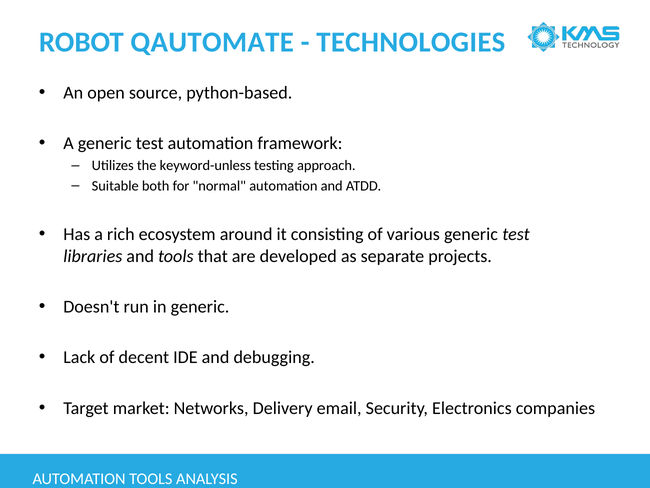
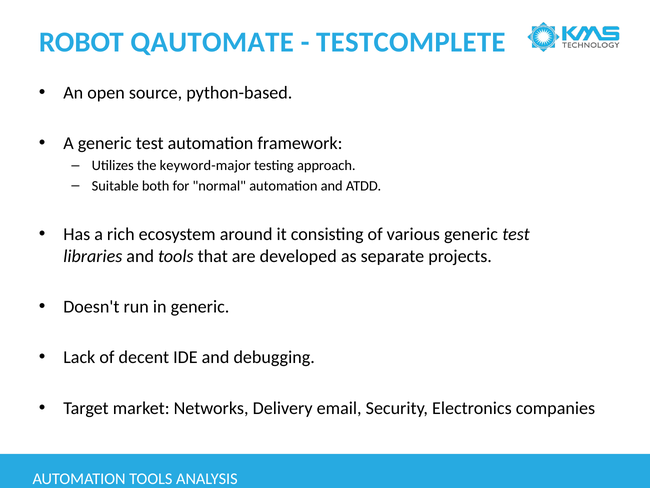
TECHNOLOGIES: TECHNOLOGIES -> TESTCOMPLETE (411, 42)
keyword-unless: keyword-unless -> keyword-major (205, 165)
